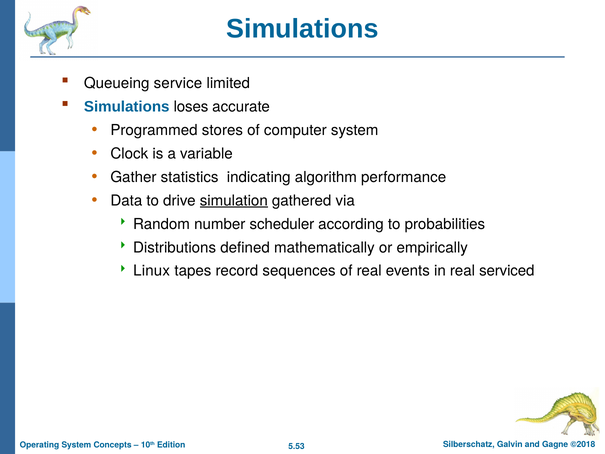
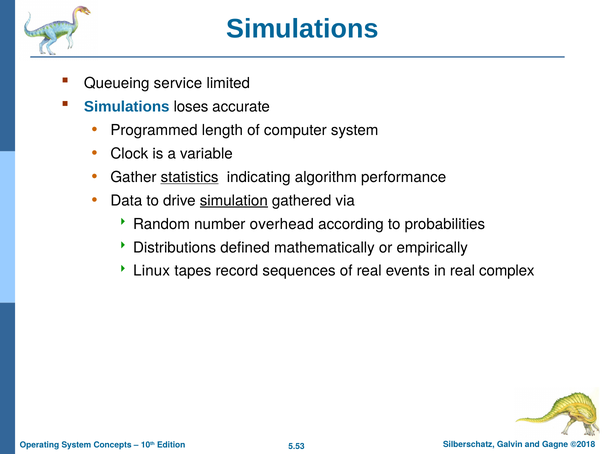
stores: stores -> length (222, 130)
statistics underline: none -> present (190, 177)
scheduler: scheduler -> overhead (282, 224)
serviced: serviced -> complex (507, 271)
